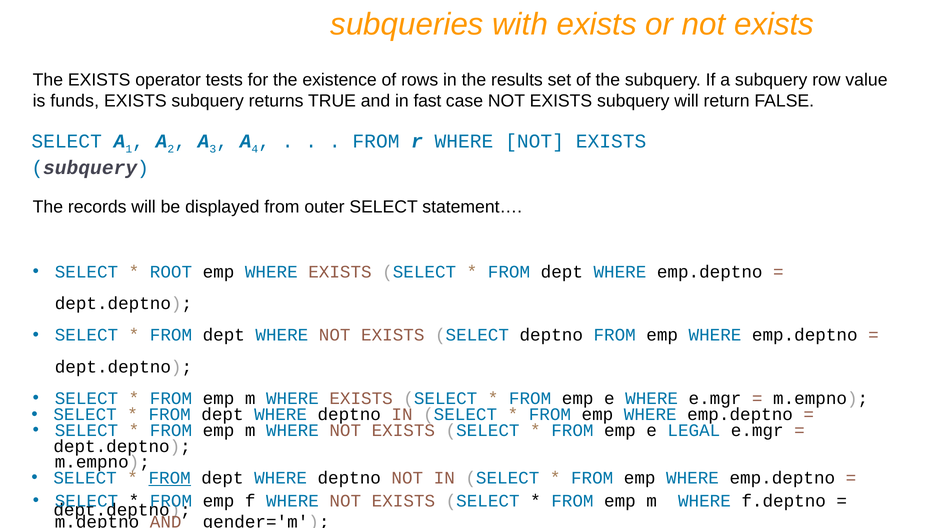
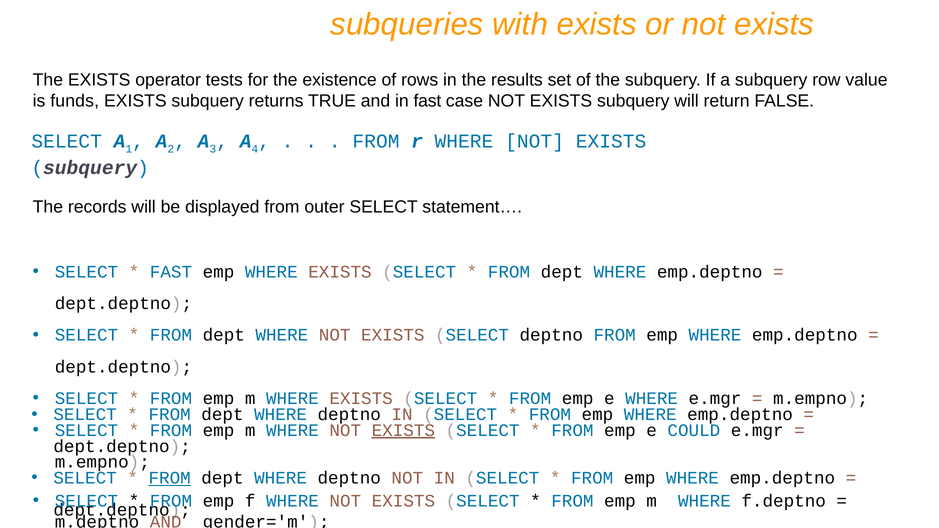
ROOT: ROOT -> FAST (171, 272)
EXISTS underline: none -> present (403, 430)
LEGAL: LEGAL -> COULD (694, 430)
